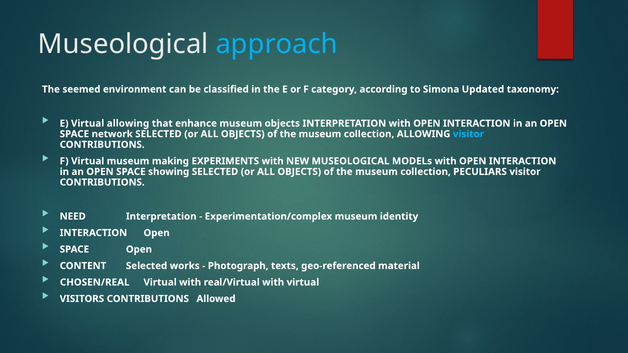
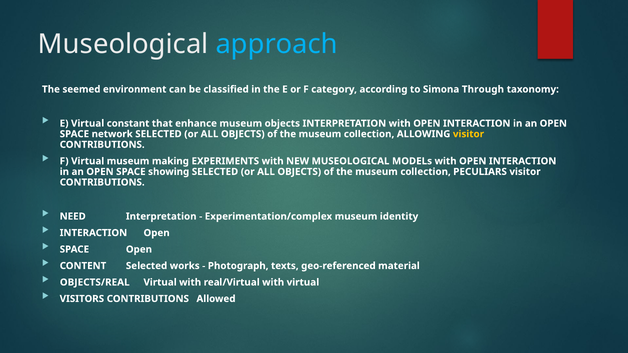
Updated: Updated -> Through (483, 89)
Virtual allowing: allowing -> constant (128, 123)
visitor colour: light blue -> yellow (468, 134)
CHOSEN/REAL: CHOSEN/REAL -> OBJECTS/REAL (95, 282)
